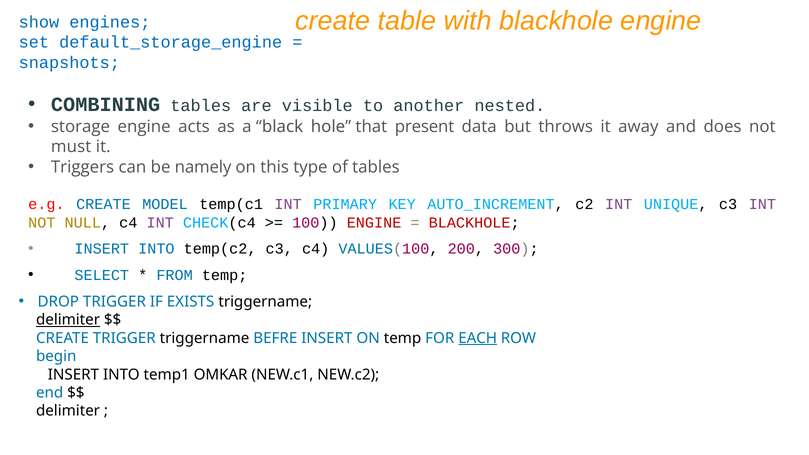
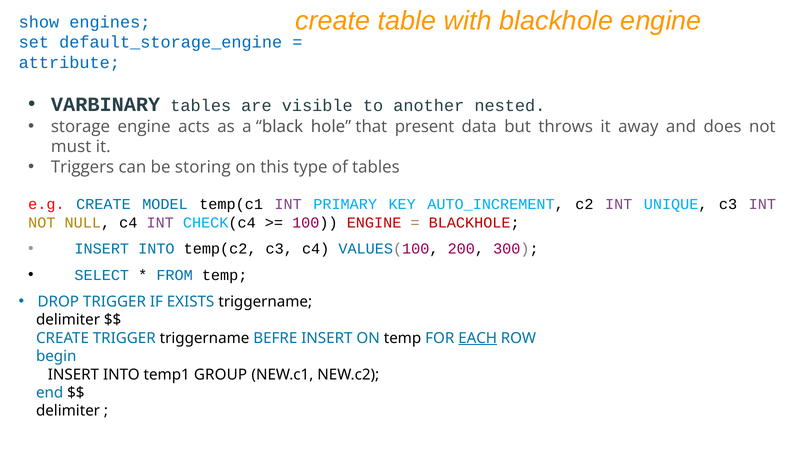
snapshots: snapshots -> attribute (69, 63)
COMBINING: COMBINING -> VARBINARY (106, 105)
namely: namely -> storing (203, 167)
delimiter underline: present -> none (68, 320)
OMKAR: OMKAR -> GROUP (221, 375)
